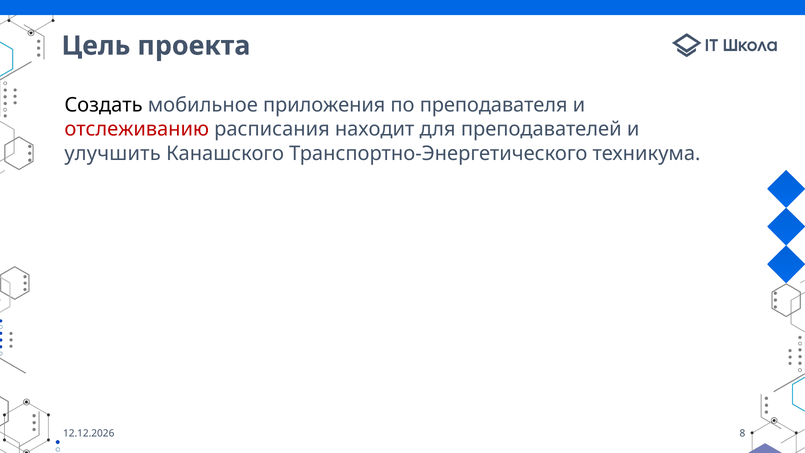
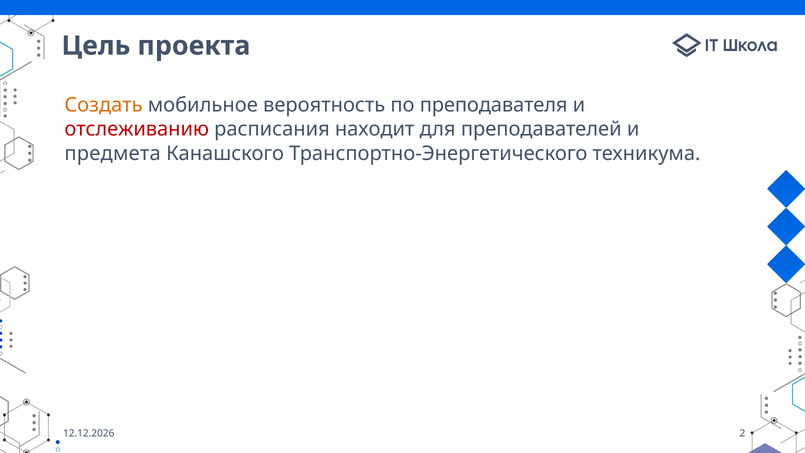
Создать colour: black -> orange (103, 105)
приложения: приложения -> вероятность (324, 105)
улучшить: улучшить -> предмета (113, 153)
8: 8 -> 2 (742, 433)
